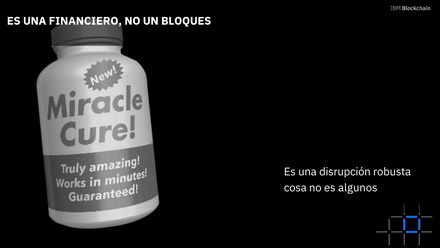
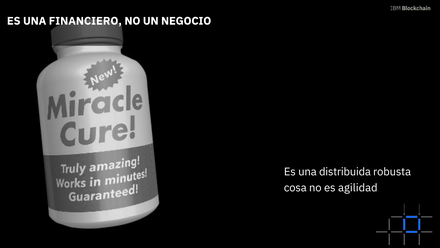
BLOQUES: BLOQUES -> NEGOCIO (186, 21)
disrupción: disrupción -> distribuida (345, 172)
algunos: algunos -> agilidad (358, 187)
